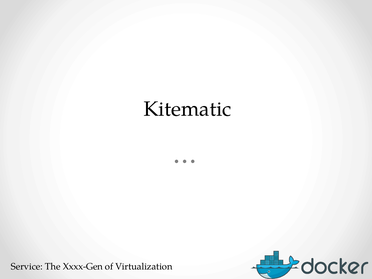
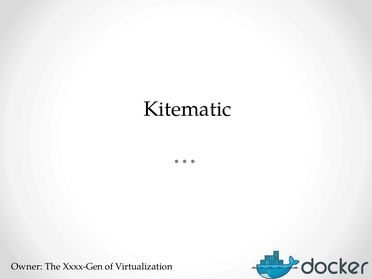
Service: Service -> Owner (27, 267)
